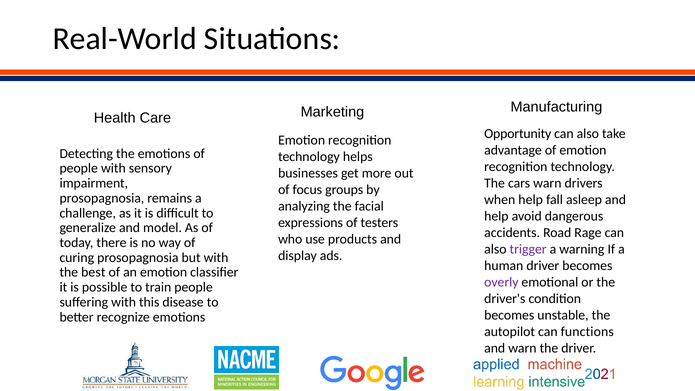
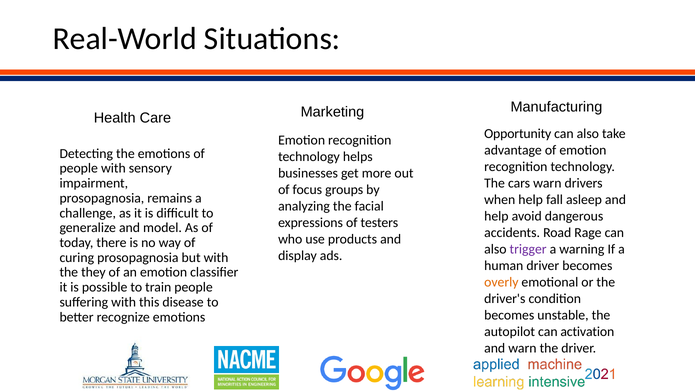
best: best -> they (93, 272)
overly colour: purple -> orange (501, 282)
functions: functions -> activation (587, 332)
